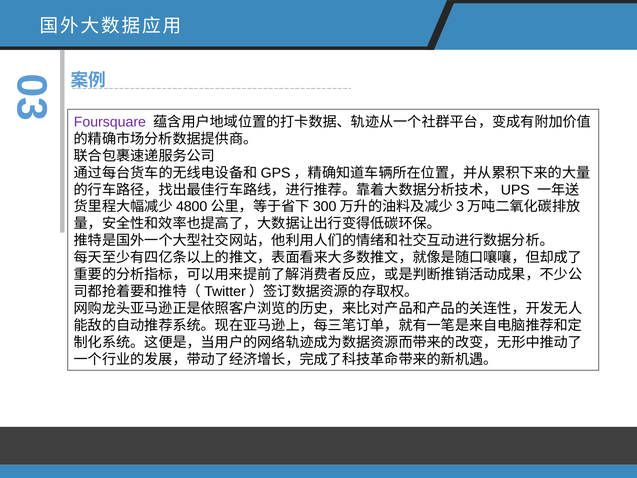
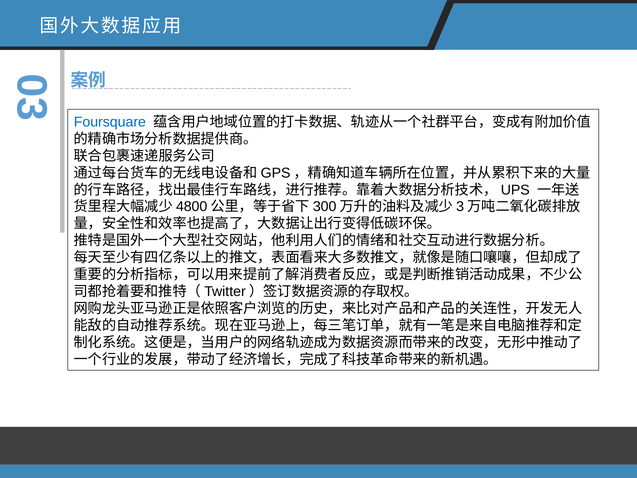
Foursquare colour: purple -> blue (110, 122)
